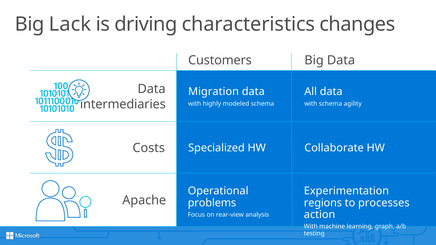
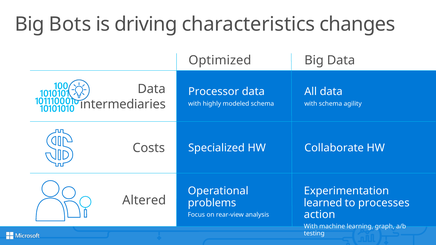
Lack: Lack -> Bots (70, 24)
Customers: Customers -> Optimized (220, 60)
Migration: Migration -> Processor (214, 92)
Apache: Apache -> Altered (144, 201)
regions: regions -> learned (323, 203)
